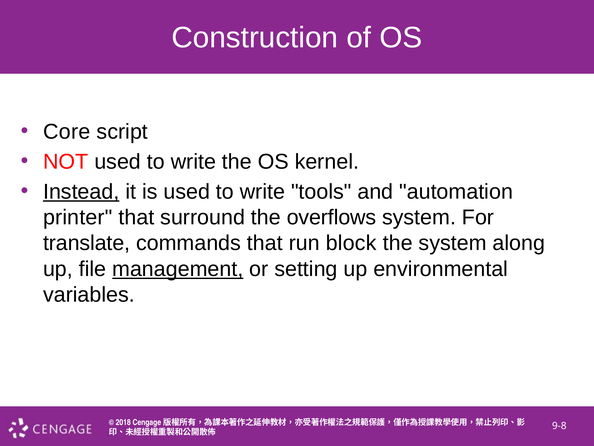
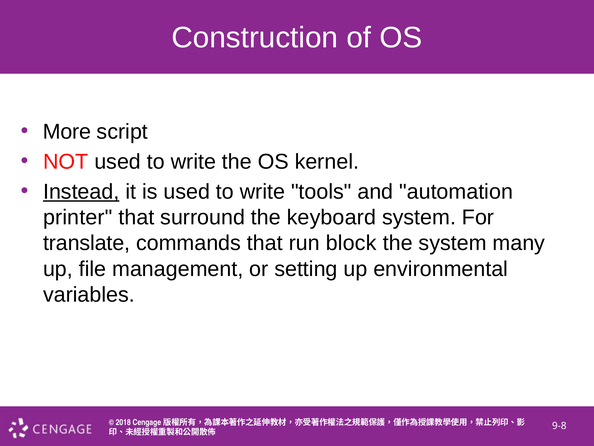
Core: Core -> More (67, 131)
overflows: overflows -> keyboard (331, 217)
along: along -> many (519, 243)
management underline: present -> none (178, 269)
